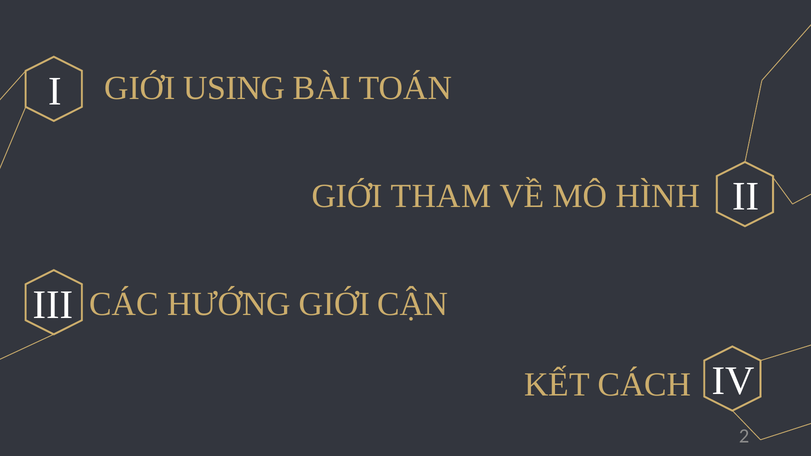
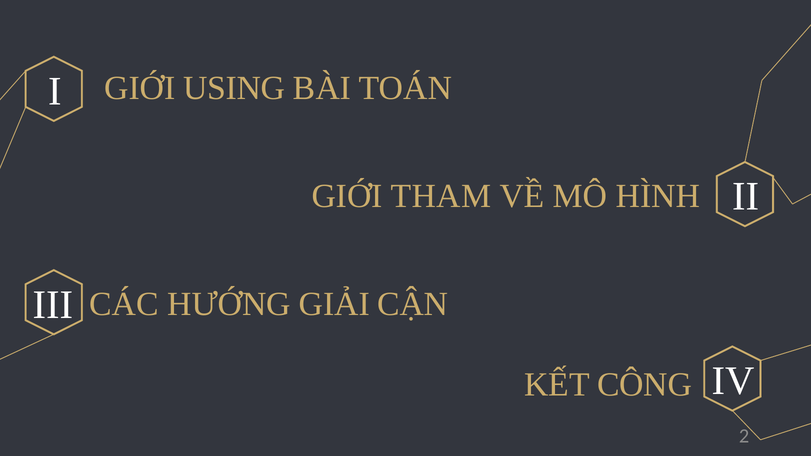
HƯỚNG GIỚI: GIỚI -> GIẢI (334, 304)
CÁCH: CÁCH -> CÔNG (645, 385)
